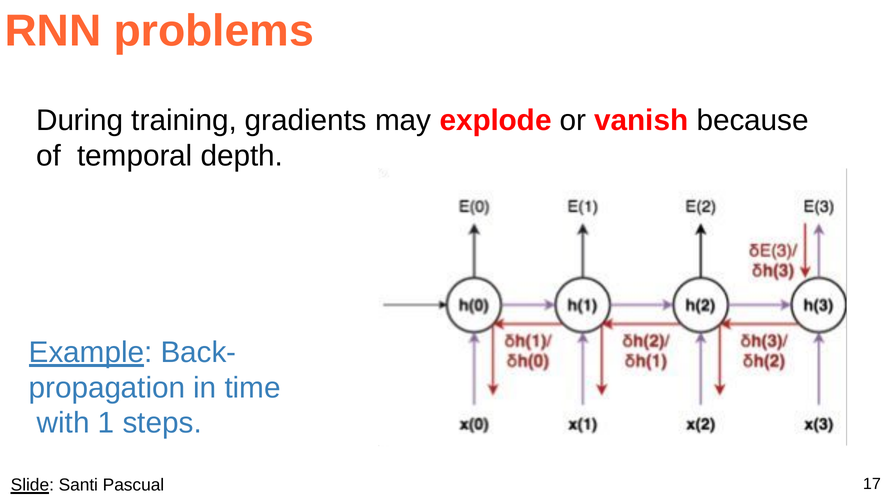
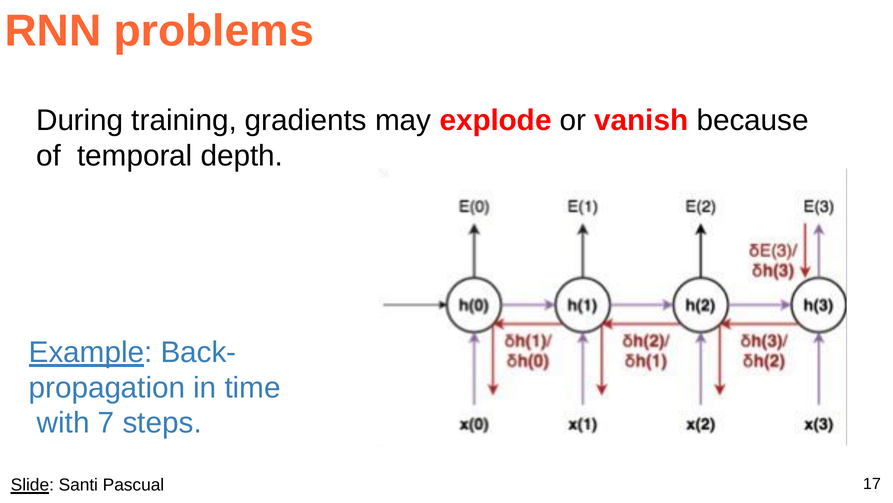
1: 1 -> 7 (106, 423)
